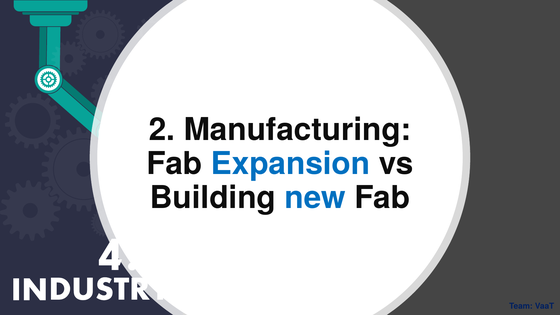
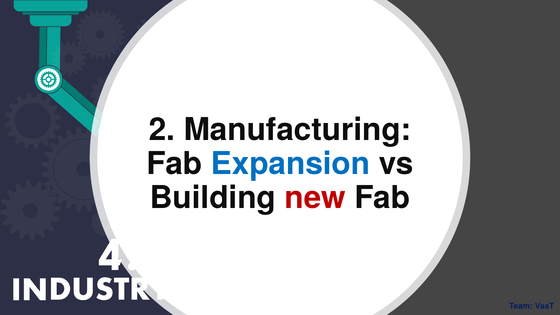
new colour: blue -> red (315, 198)
